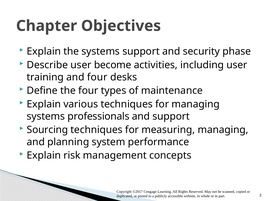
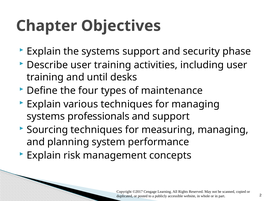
Describe user become: become -> training (113, 65)
and four: four -> until (97, 77)
